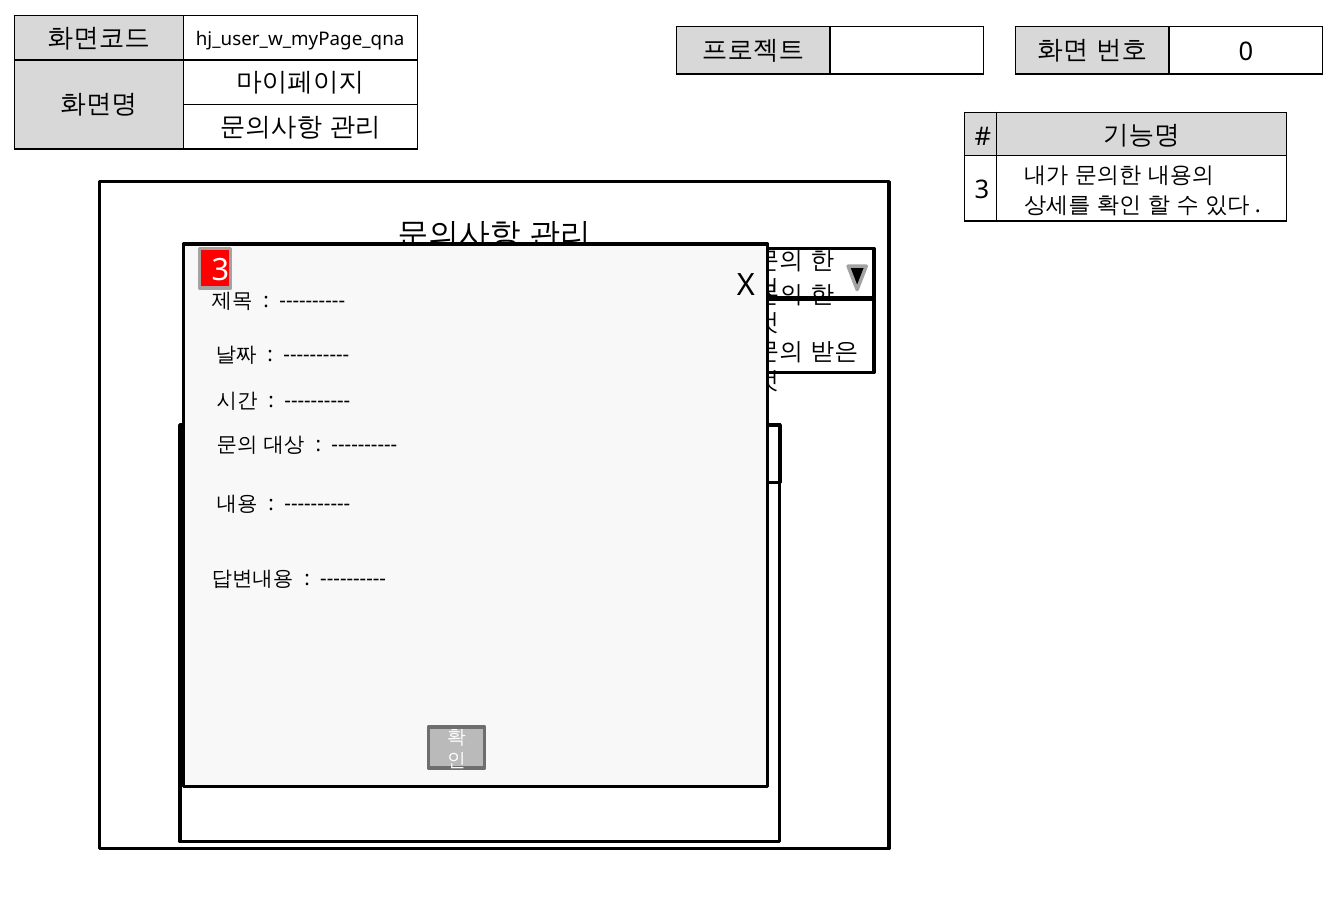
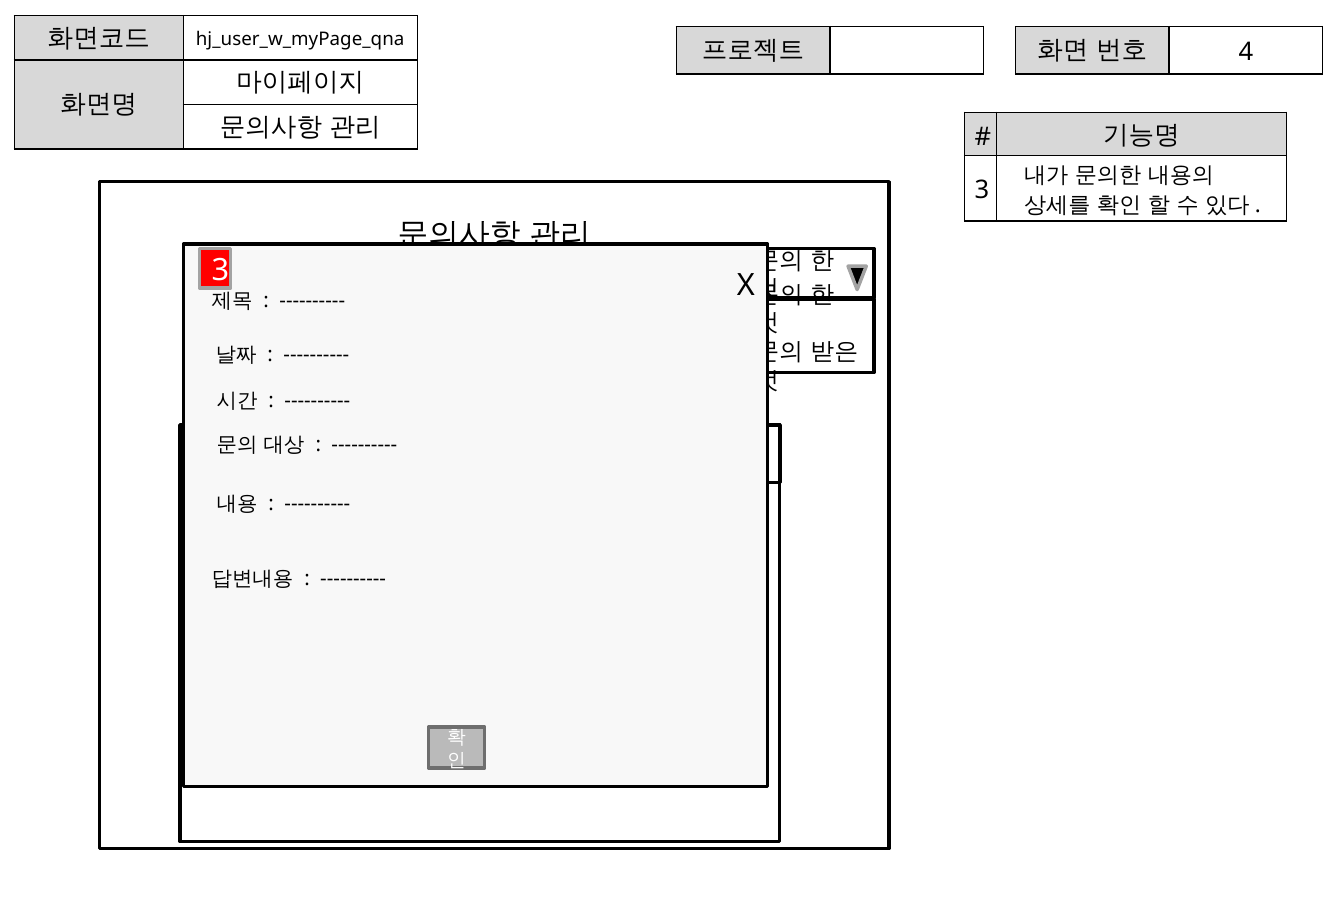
0: 0 -> 4 (1246, 52)
